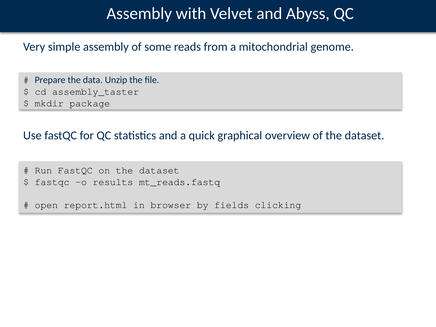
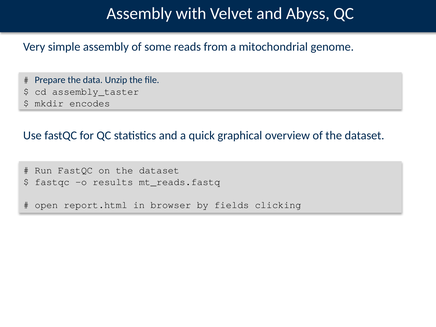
package: package -> encodes (90, 103)
